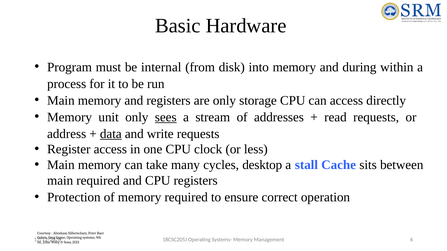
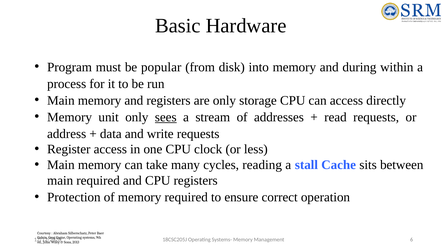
internal: internal -> popular (161, 67)
data underline: present -> none (111, 134)
desktop: desktop -> reading (262, 165)
